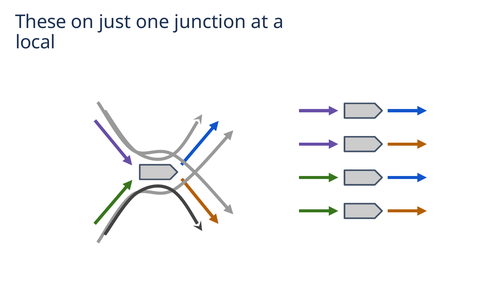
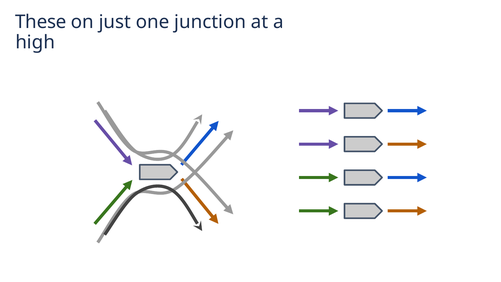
local: local -> high (35, 42)
